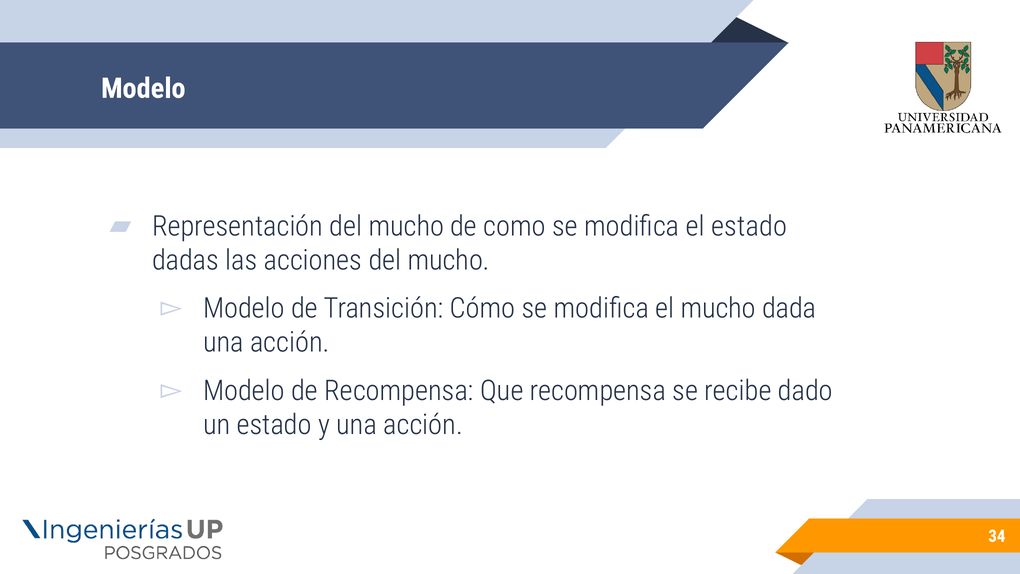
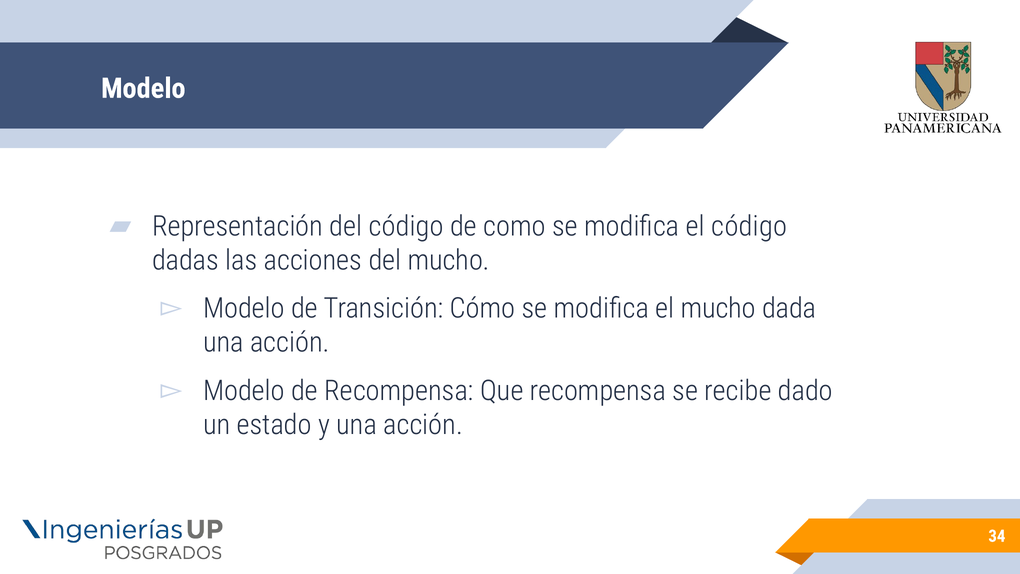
Representación del mucho: mucho -> código (406, 226)
el estado: estado -> código (749, 226)
